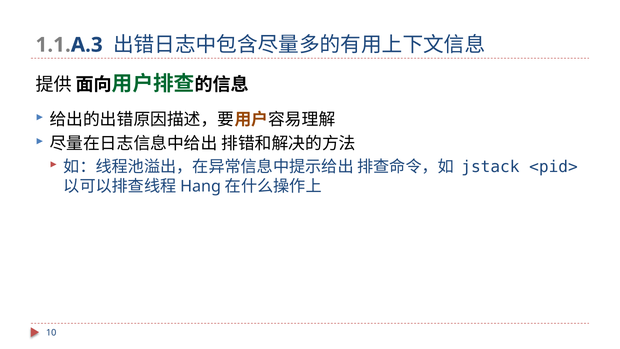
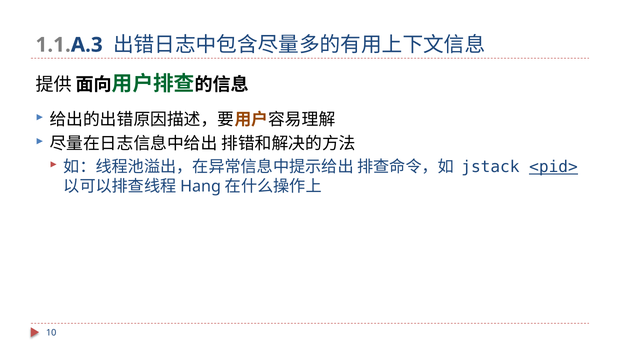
<pid> underline: none -> present (554, 167)
